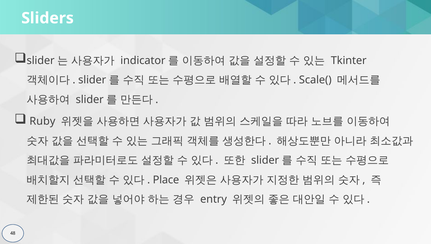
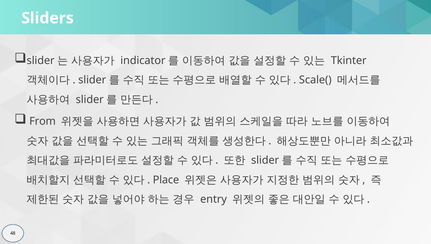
Ruby: Ruby -> From (43, 121)
